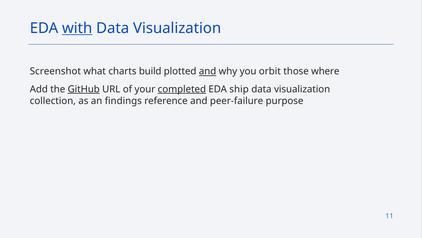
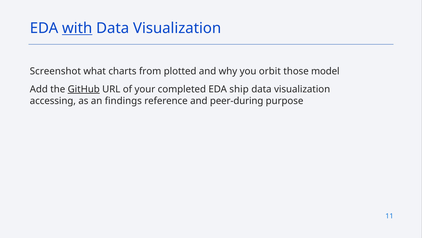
build: build -> from (150, 71)
and underline: present -> none (208, 71)
where: where -> model (325, 71)
completed underline: present -> none (182, 89)
collection: collection -> accessing (53, 101)
peer-failure: peer-failure -> peer-during (237, 101)
